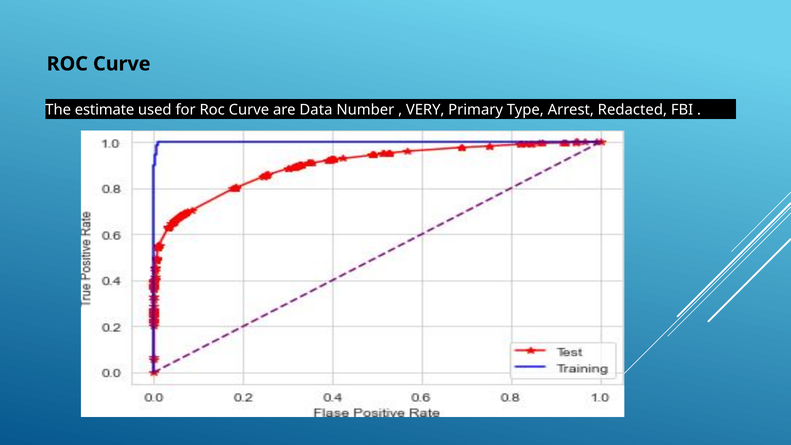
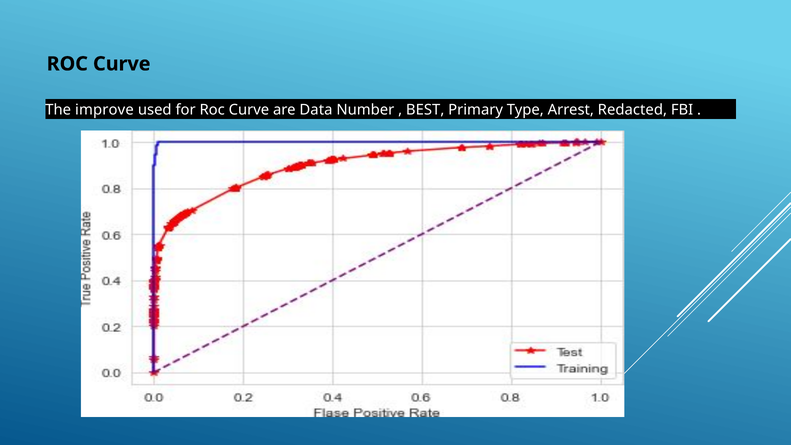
estimate: estimate -> improve (104, 110)
VERY: VERY -> BEST (425, 110)
